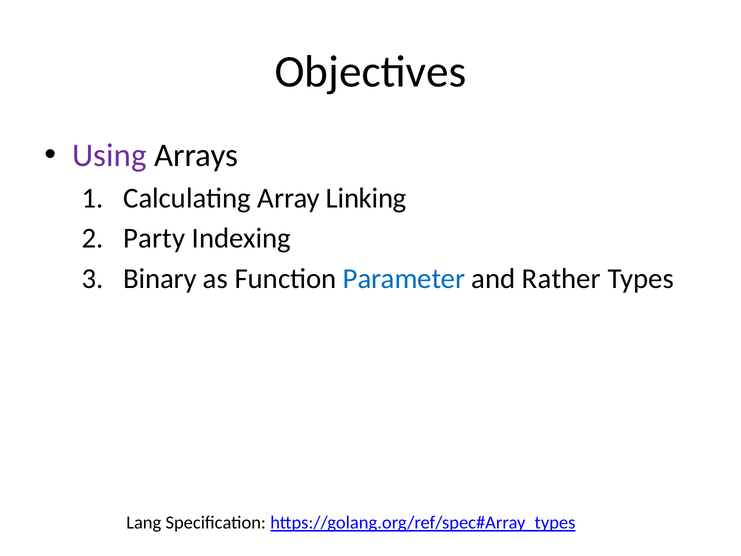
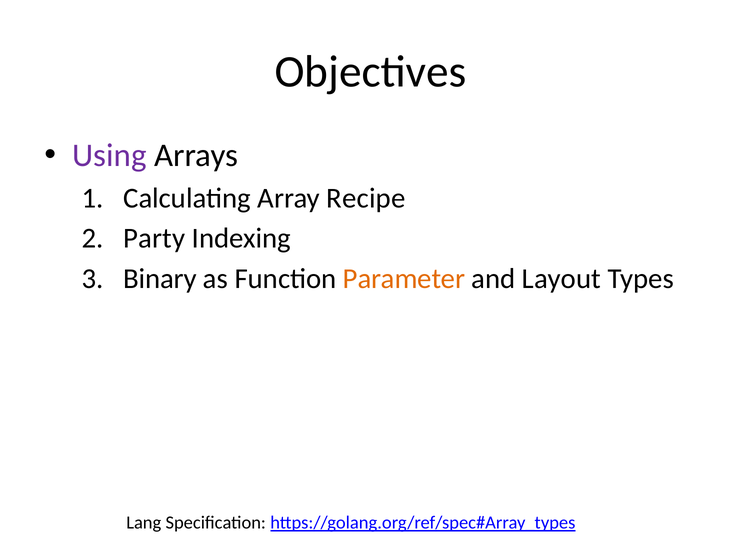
Linking: Linking -> Recipe (366, 198)
Parameter colour: blue -> orange (404, 279)
Rather: Rather -> Layout (561, 279)
